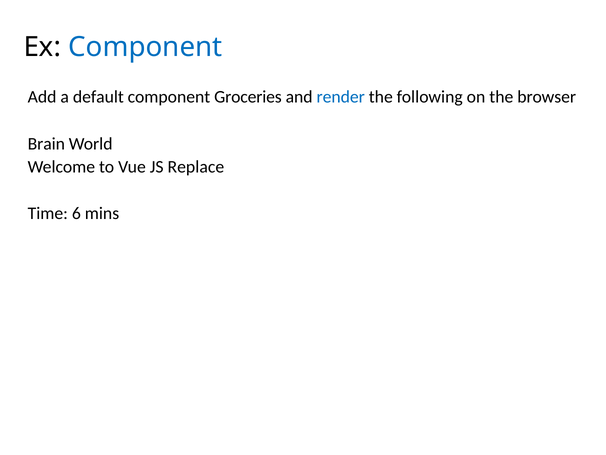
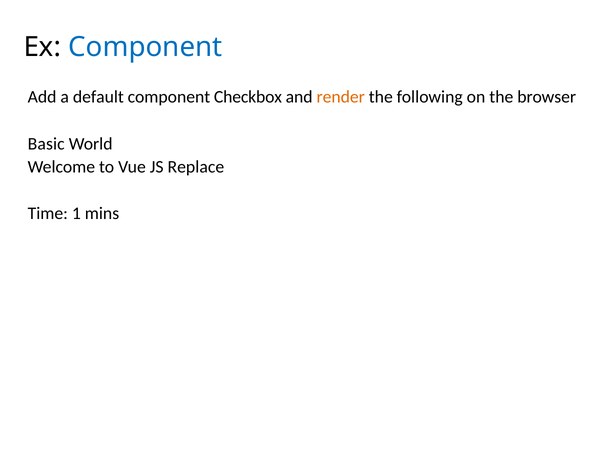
Groceries: Groceries -> Checkbox (248, 97)
render colour: blue -> orange (341, 97)
Brain: Brain -> Basic (46, 144)
6: 6 -> 1 (76, 213)
